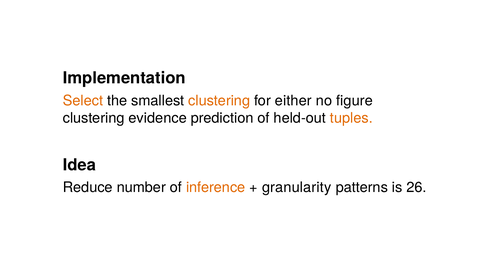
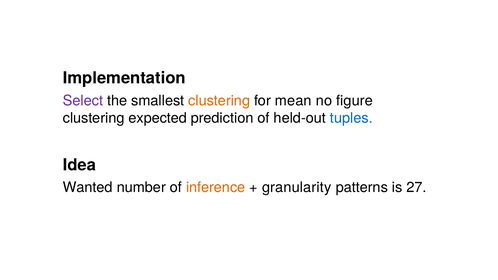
Select colour: orange -> purple (83, 101)
either: either -> mean (293, 101)
evidence: evidence -> expected (158, 118)
tuples colour: orange -> blue (351, 118)
Reduce: Reduce -> Wanted (88, 187)
26: 26 -> 27 (417, 187)
